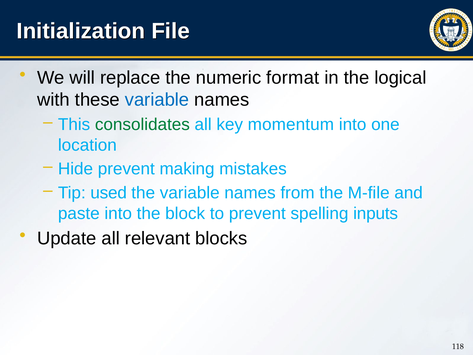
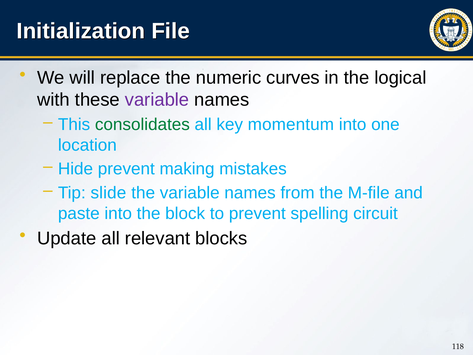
format: format -> curves (293, 78)
variable colour: blue -> purple (157, 100)
used: used -> slide (108, 193)
inputs: inputs -> circuit (375, 213)
